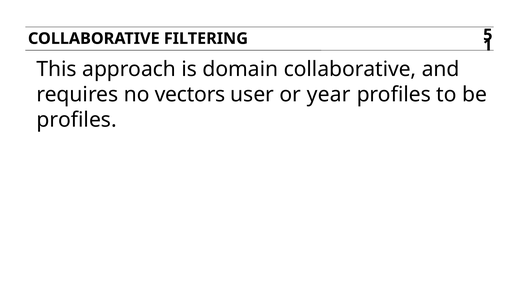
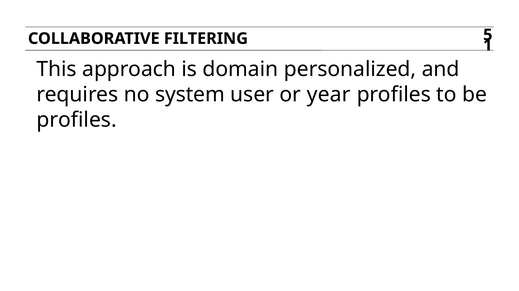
domain collaborative: collaborative -> personalized (350, 69)
vectors: vectors -> system (190, 95)
